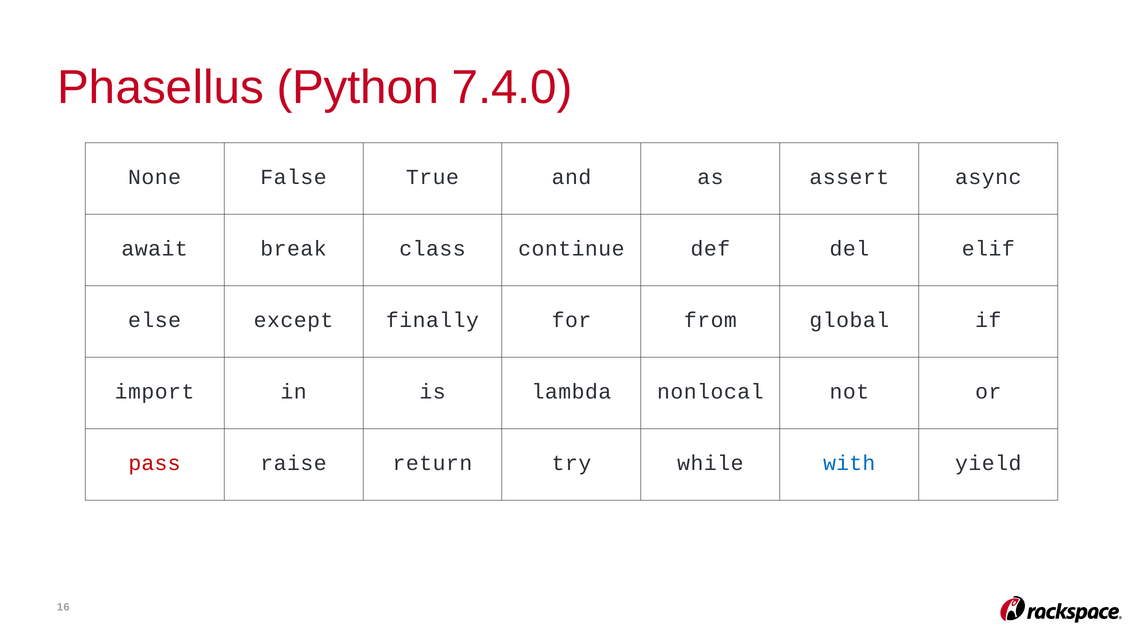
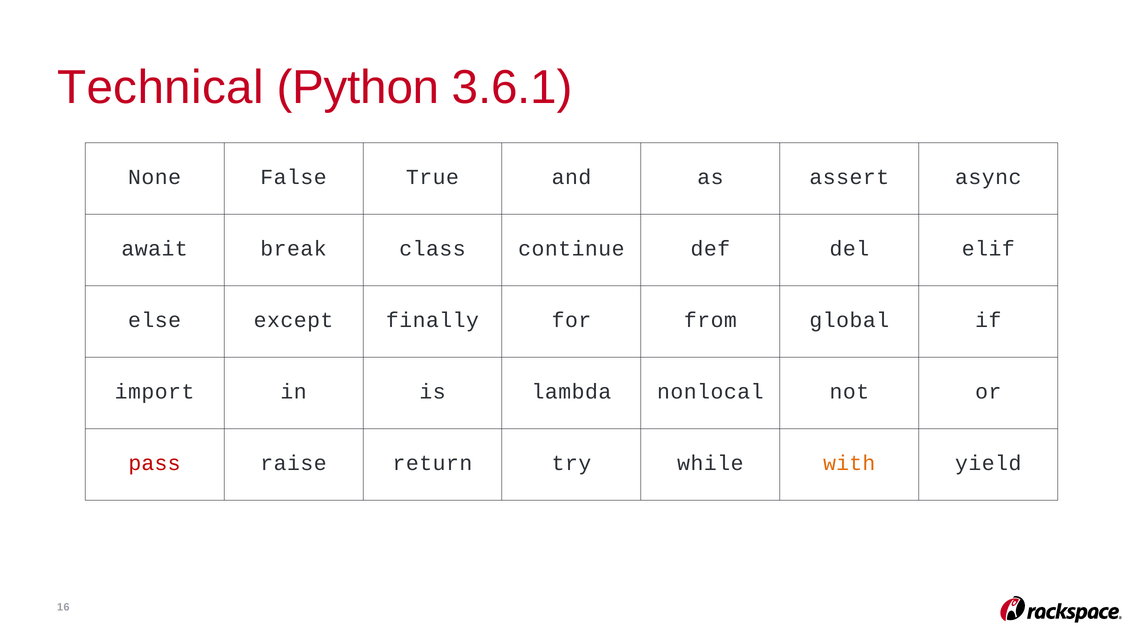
Phasellus: Phasellus -> Technical (161, 88)
7.4.0: 7.4.0 -> 3.6.1 (512, 88)
with colour: blue -> orange (849, 463)
